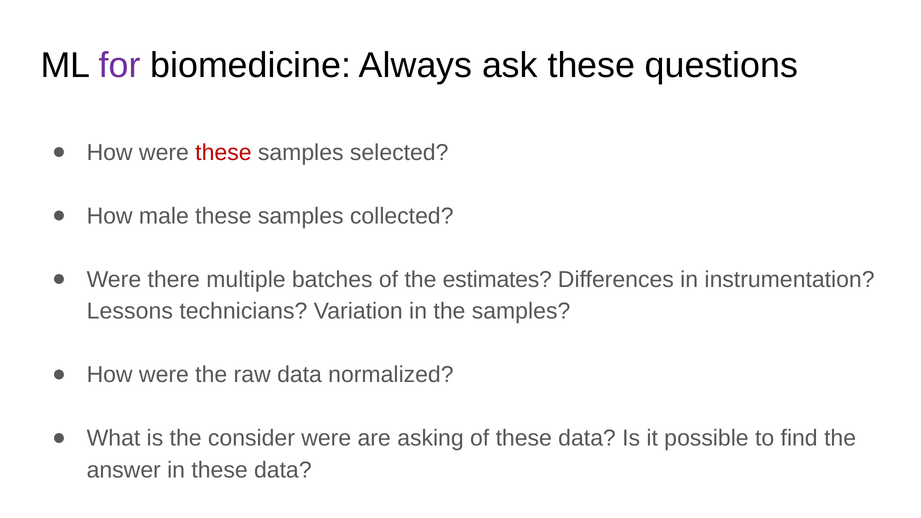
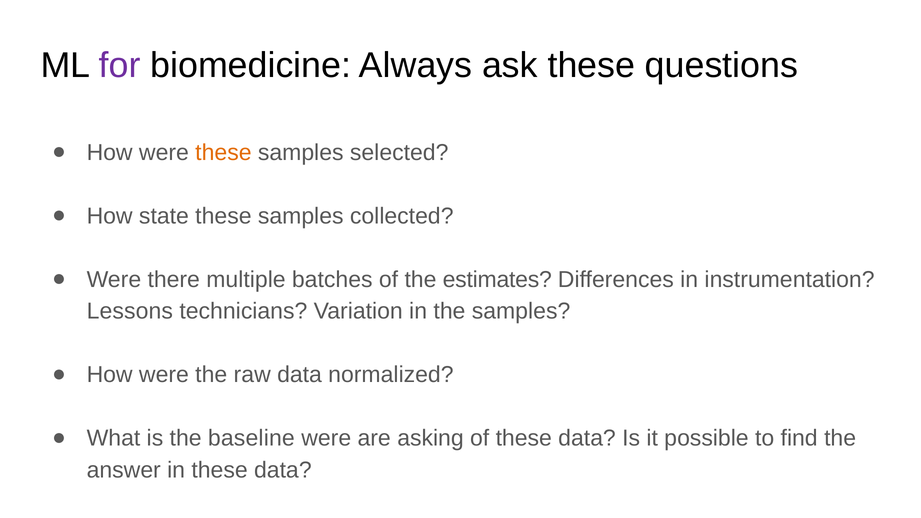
these colour: red -> orange (223, 153)
male: male -> state (164, 216)
consider: consider -> baseline (251, 438)
